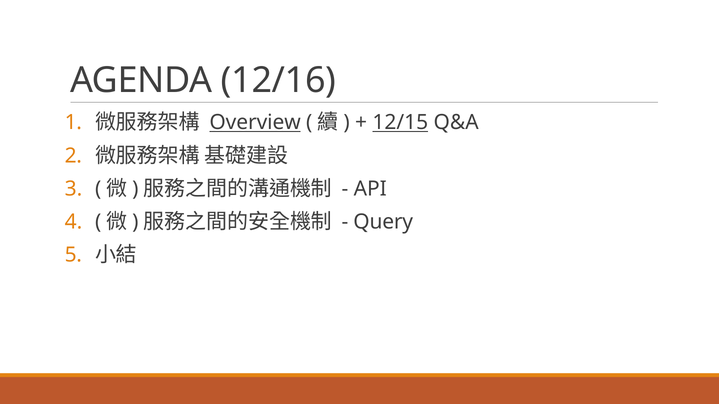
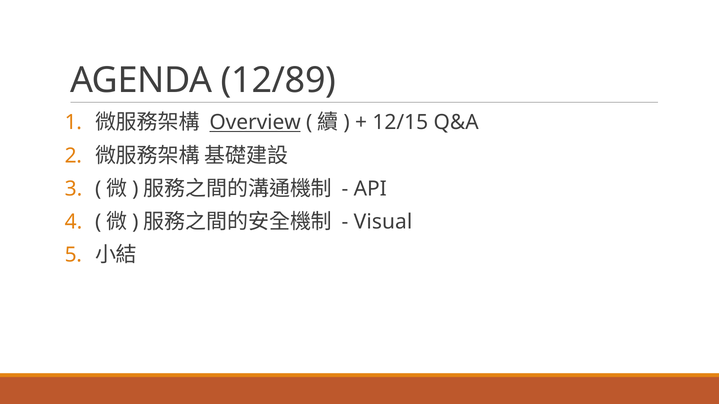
12/16: 12/16 -> 12/89 (279, 81)
12/15 underline: present -> none (400, 123)
Query: Query -> Visual (383, 222)
